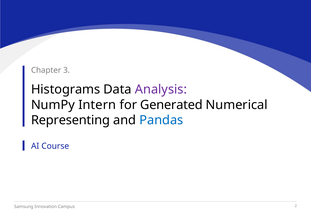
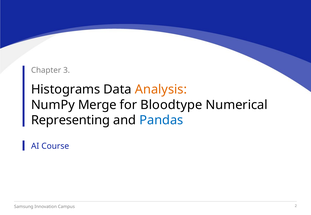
Analysis colour: purple -> orange (161, 90)
Intern: Intern -> Merge (97, 105)
Generated: Generated -> Bloodtype (171, 105)
